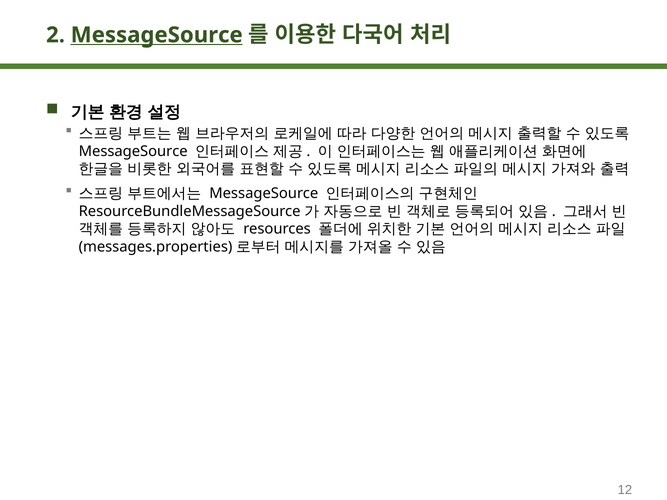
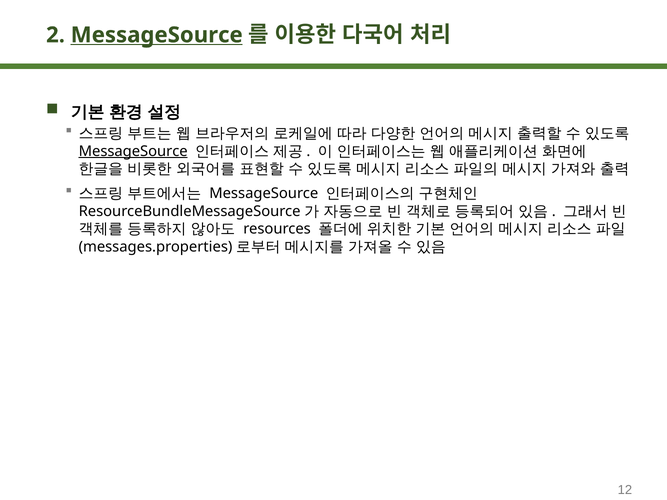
MessageSource underline: none -> present (133, 151)
